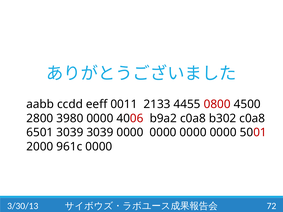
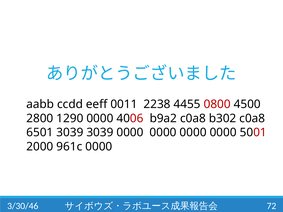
2133: 2133 -> 2238 (157, 104)
3980: 3980 -> 1290 (70, 118)
3/30/13: 3/30/13 -> 3/30/46 (23, 206)
